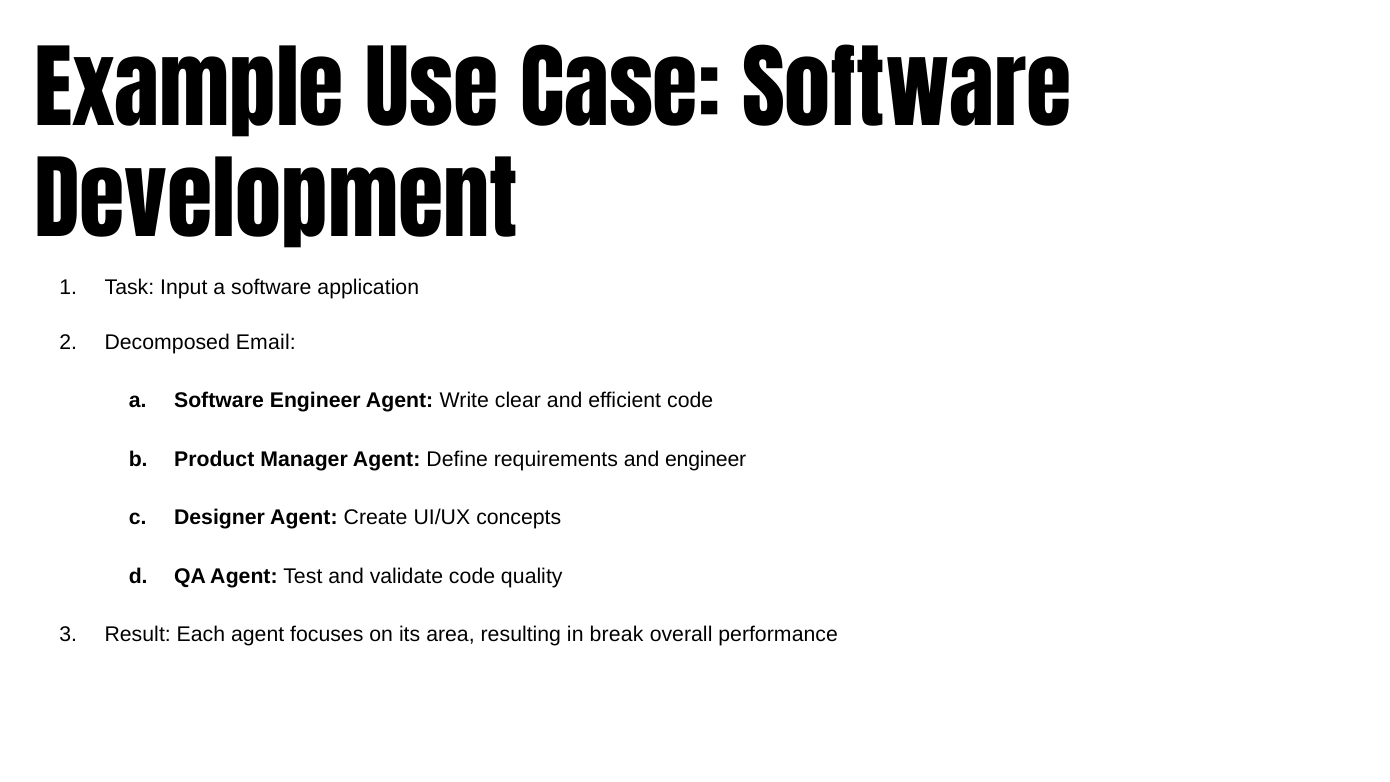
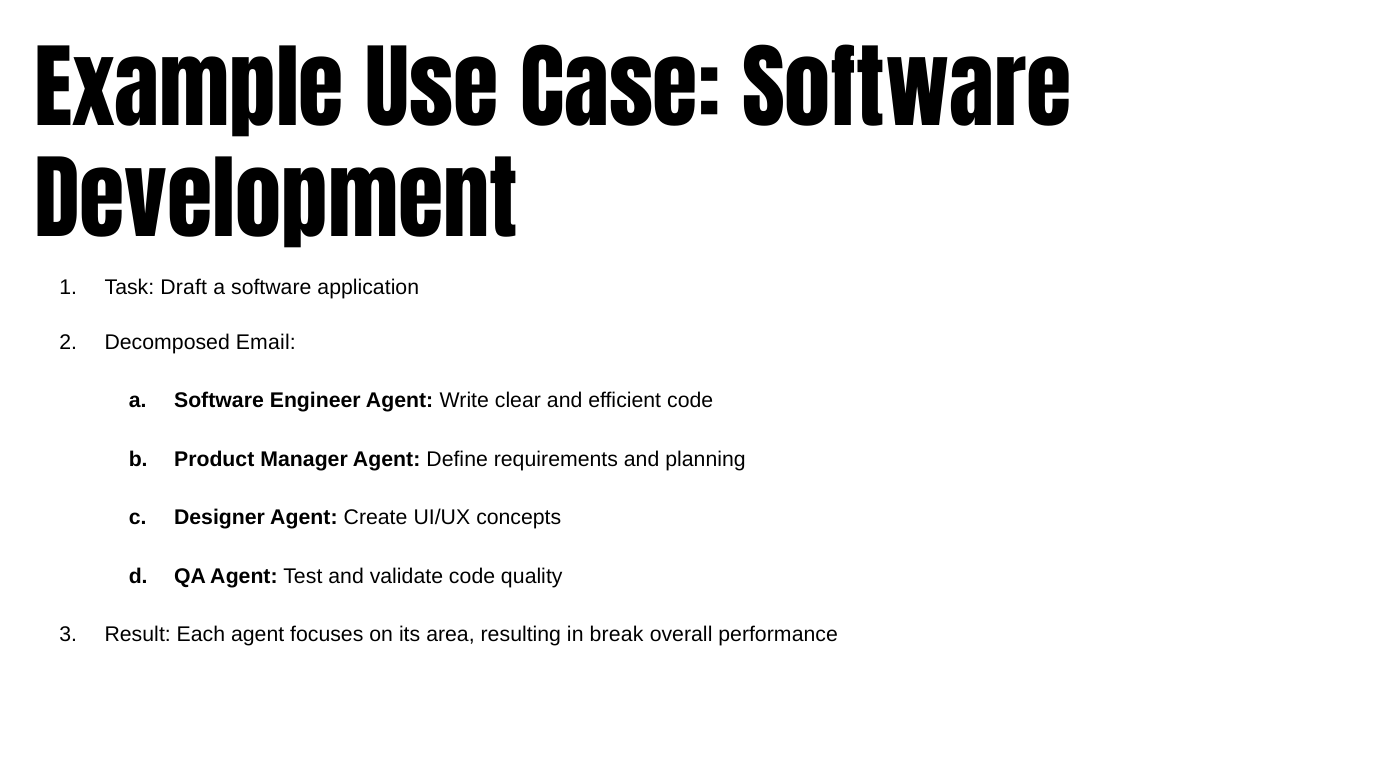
Input: Input -> Draft (184, 287)
and engineer: engineer -> planning (706, 459)
